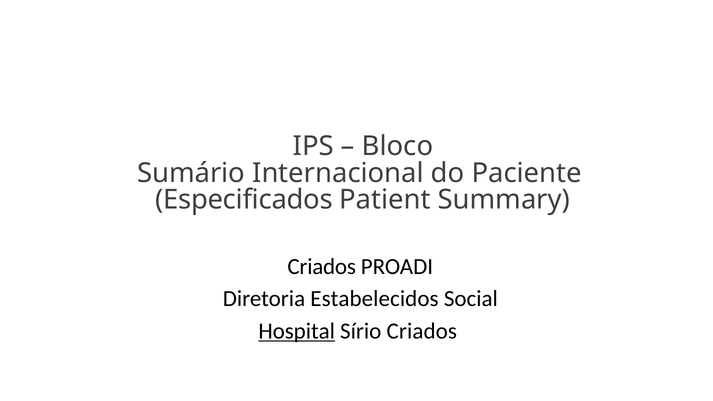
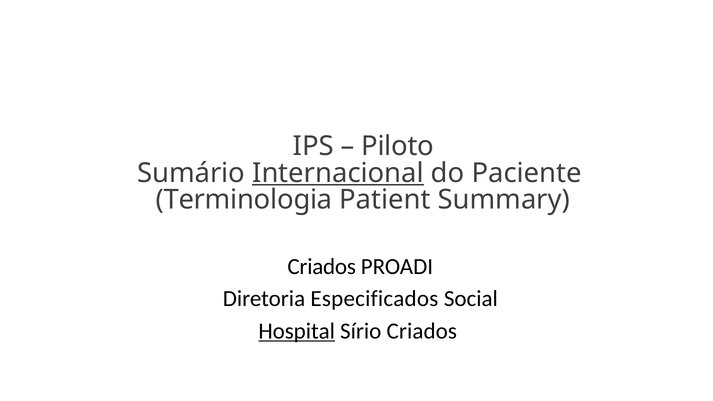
Bloco: Bloco -> Piloto (398, 146)
Internacional underline: none -> present (338, 173)
Especificados: Especificados -> Terminologia (244, 200)
Estabelecidos: Estabelecidos -> Especificados (374, 299)
